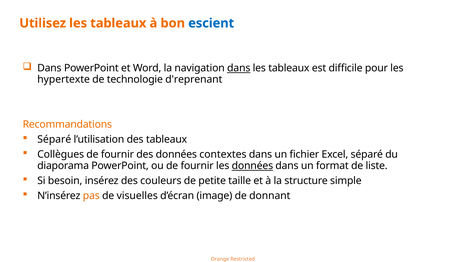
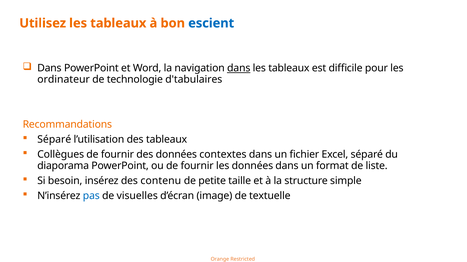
hypertexte: hypertexte -> ordinateur (64, 80)
d'reprenant: d'reprenant -> d'tabulaires (194, 80)
données underline: present -> none (252, 166)
couleurs: couleurs -> contenu (161, 181)
pas colour: orange -> blue (91, 196)
donnant: donnant -> textuelle (270, 196)
